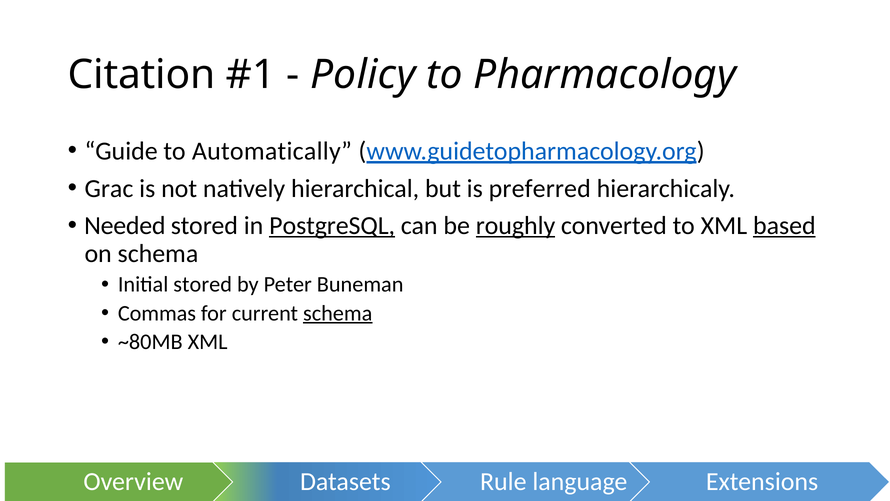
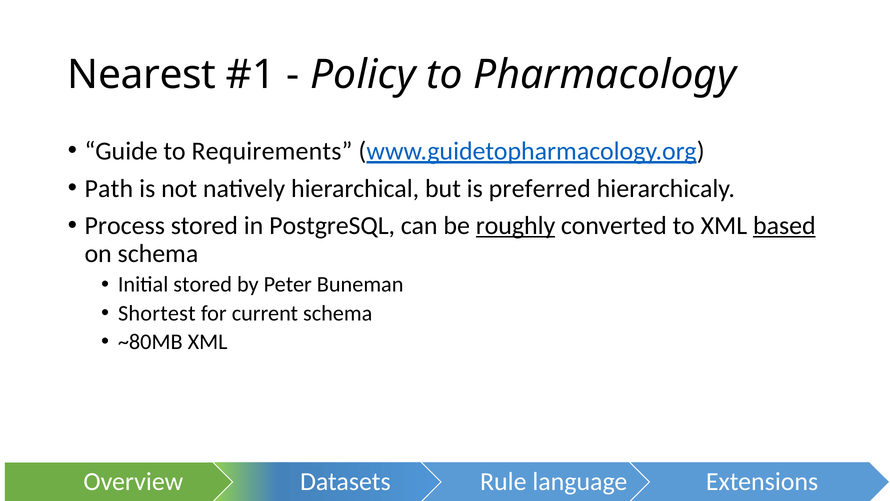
Citation: Citation -> Nearest (142, 75)
Automatically: Automatically -> Requirements (272, 151)
Grac: Grac -> Path (109, 188)
Needed: Needed -> Process (125, 226)
PostgreSQL underline: present -> none (332, 226)
Commas: Commas -> Shortest (157, 313)
schema underline: present -> none (338, 313)
